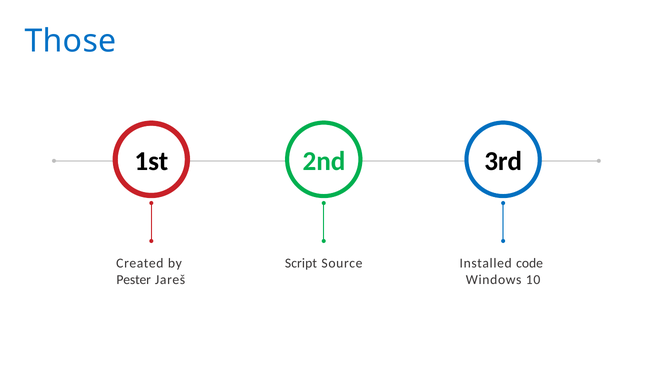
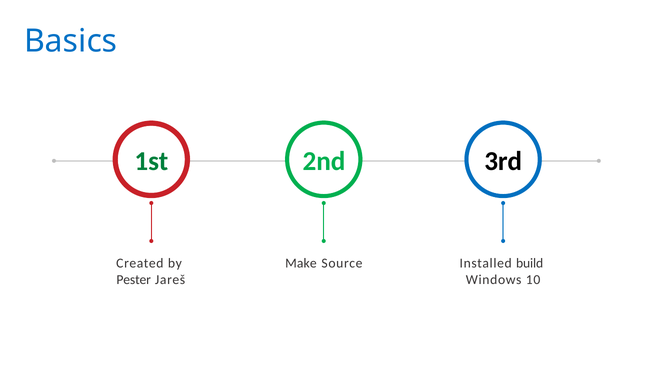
Those: Those -> Basics (71, 41)
1st colour: black -> green (151, 161)
Script: Script -> Make (301, 263)
code: code -> build (530, 263)
